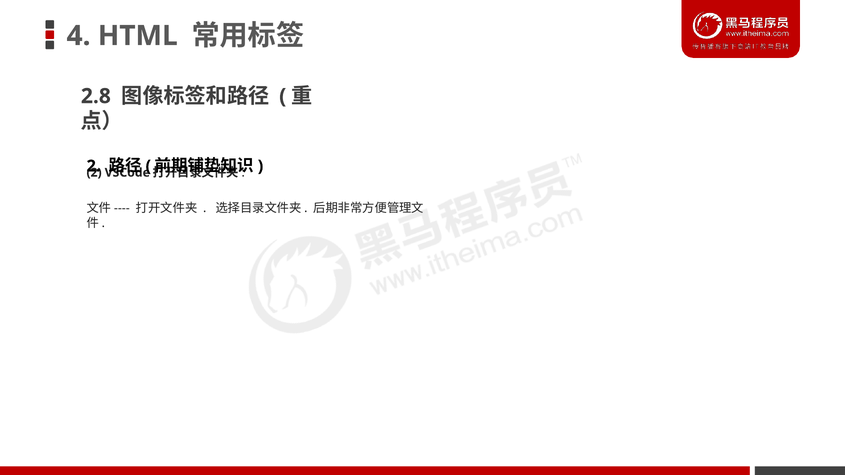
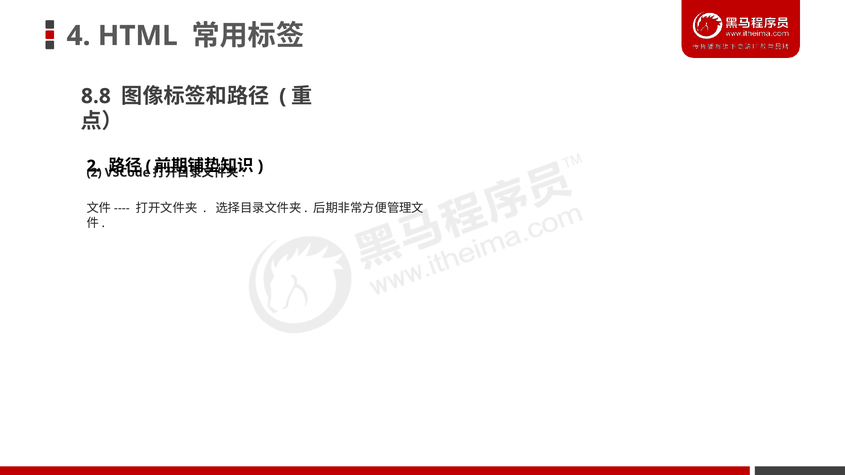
2.8: 2.8 -> 8.8 (96, 96)
